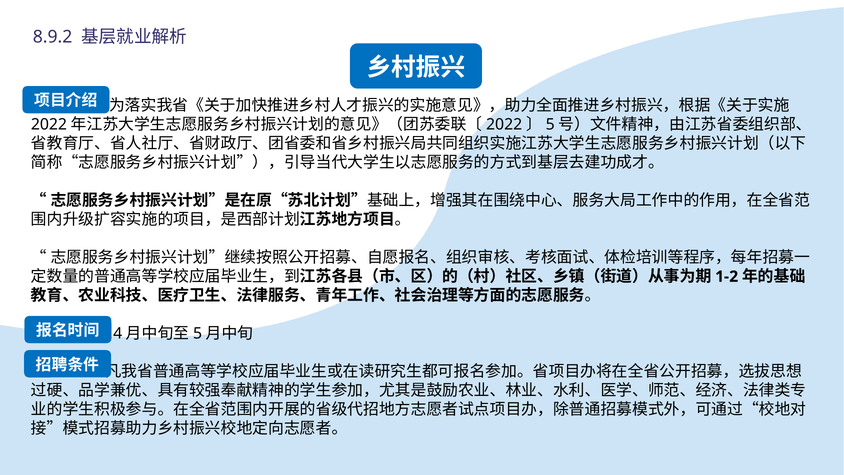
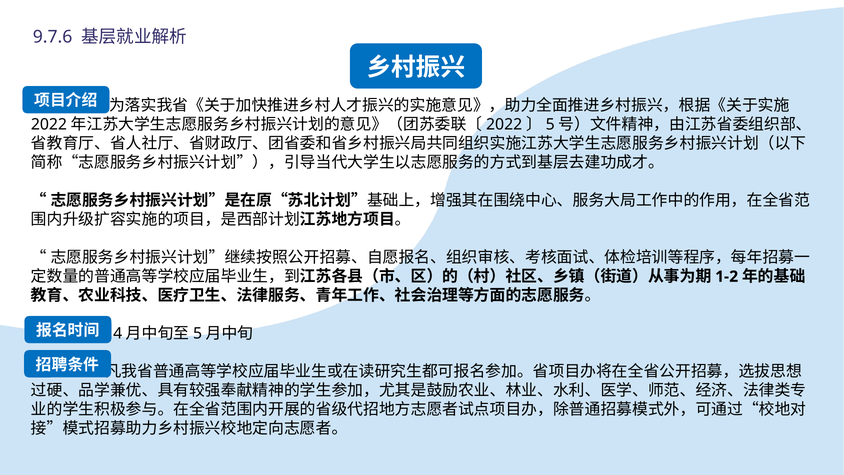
8.9.2: 8.9.2 -> 9.7.6 (53, 37)
